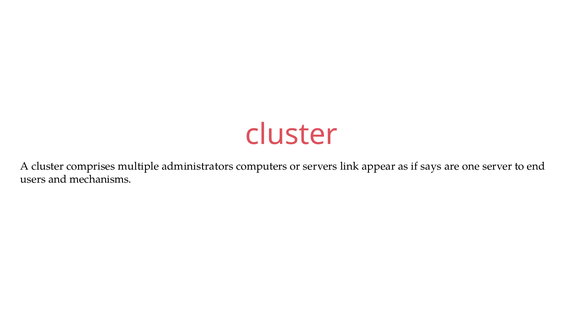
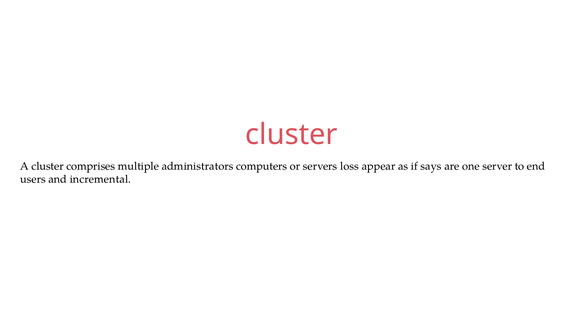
link: link -> loss (349, 166)
mechanisms: mechanisms -> incremental (100, 179)
